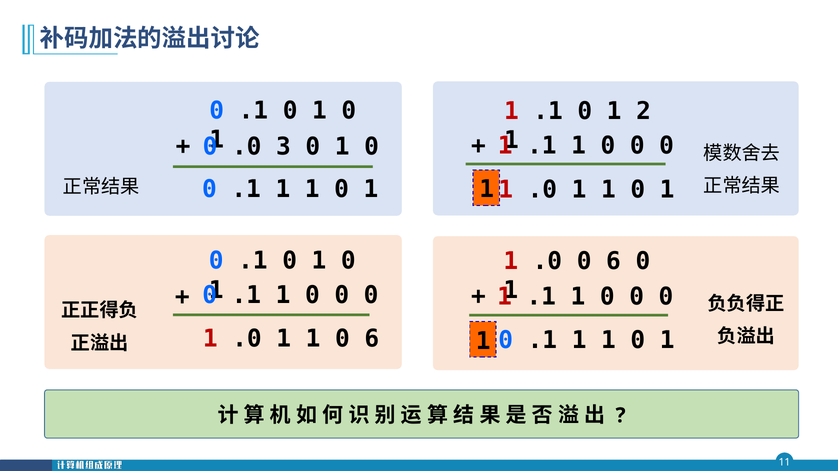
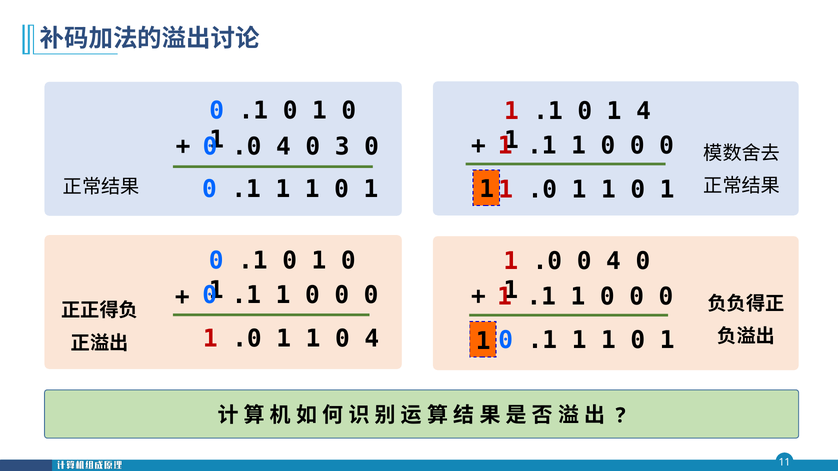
1 2: 2 -> 4 (644, 111)
.0 3: 3 -> 4 (283, 147)
1: 1 -> 3 (342, 147)
.0 0 6: 6 -> 4 (613, 261)
1 0 6: 6 -> 4 (372, 339)
